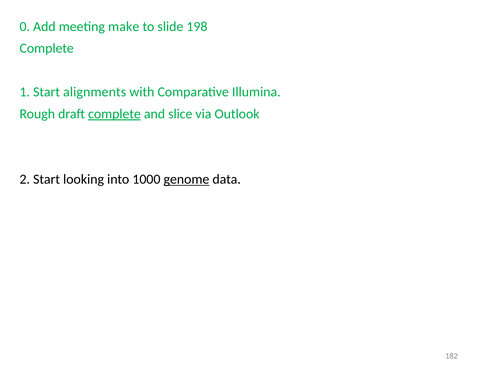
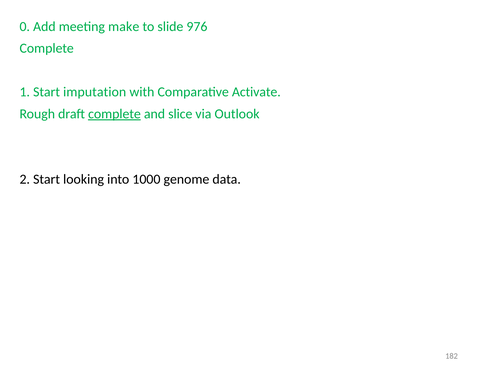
198: 198 -> 976 (197, 26)
alignments: alignments -> imputation (95, 92)
Illumina: Illumina -> Activate (256, 92)
genome underline: present -> none (186, 179)
